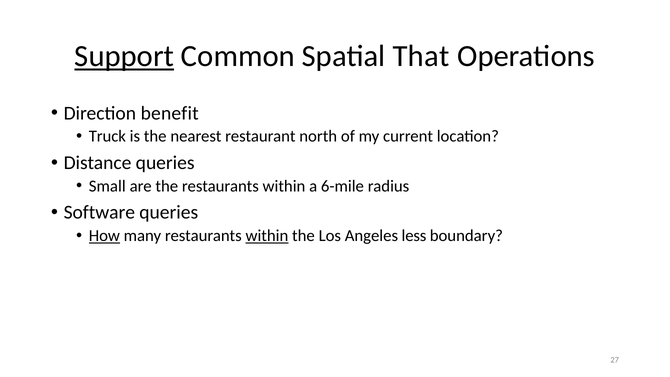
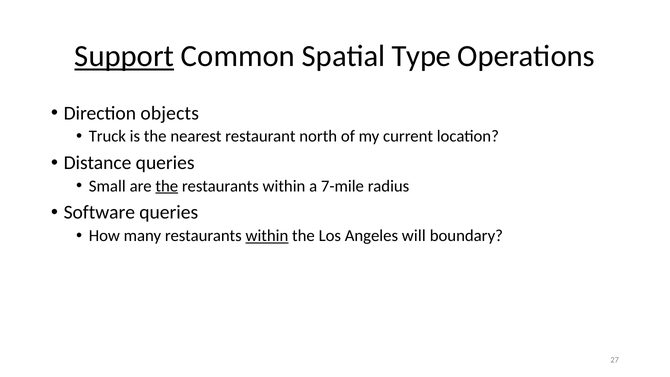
That: That -> Type (421, 56)
benefit: benefit -> objects (170, 113)
the underline: none -> present (167, 186)
6-mile: 6-mile -> 7-mile (342, 186)
How underline: present -> none (104, 236)
less: less -> will (414, 236)
